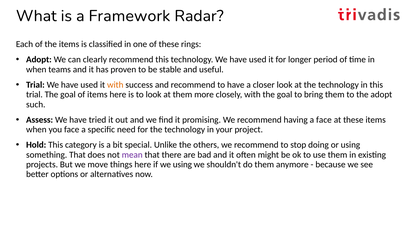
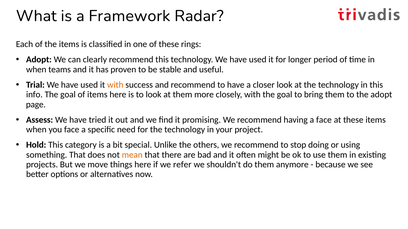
trial: trial -> info (34, 95)
such: such -> page (36, 105)
mean colour: purple -> orange (132, 155)
we using: using -> refer (182, 165)
